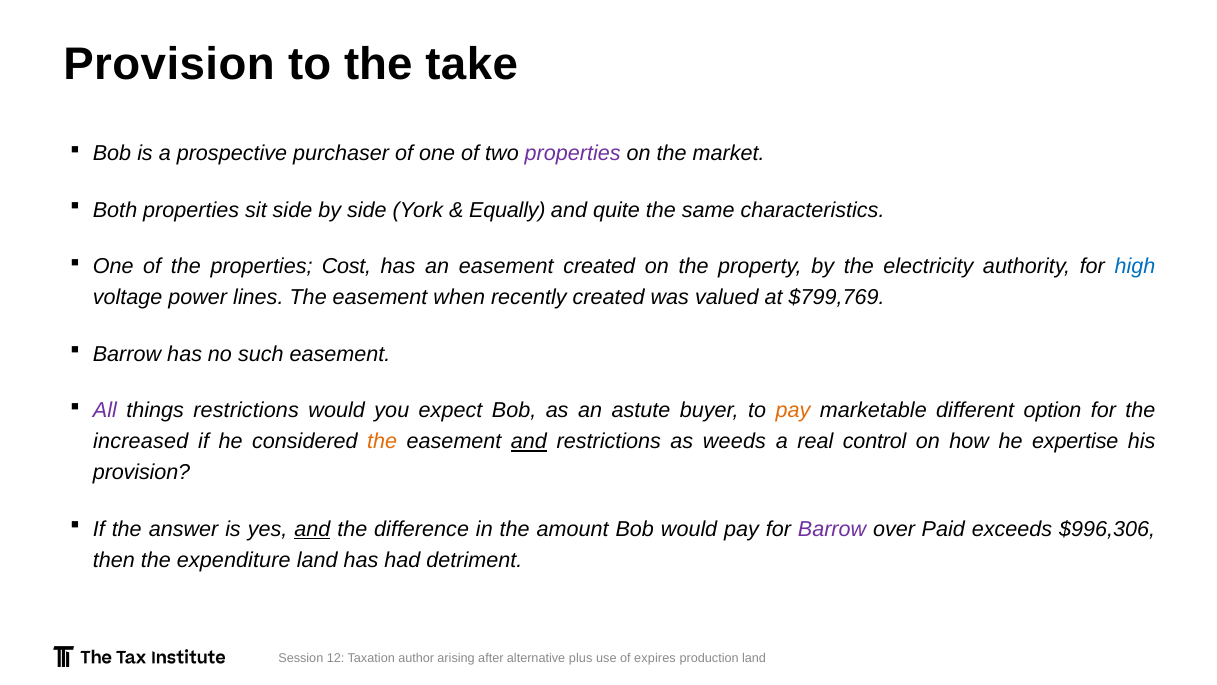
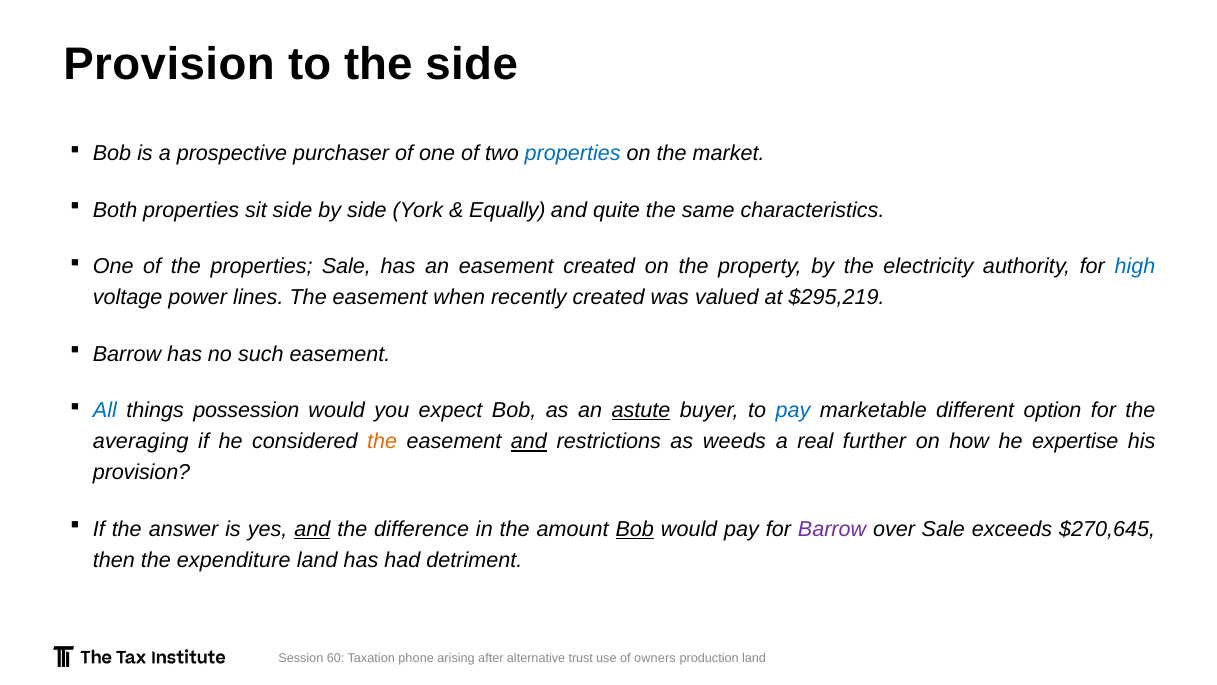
the take: take -> side (472, 65)
properties colour: purple -> blue (573, 154)
properties Cost: Cost -> Sale (346, 266)
$799,769: $799,769 -> $295,219 (837, 297)
All colour: purple -> blue (105, 410)
things restrictions: restrictions -> possession (246, 410)
astute underline: none -> present (641, 410)
pay colour: orange -> blue (793, 410)
increased: increased -> averaging (141, 441)
control: control -> further (875, 441)
Bob underline: none -> present (635, 529)
over Paid: Paid -> Sale (943, 529)
$996,306: $996,306 -> $270,645 (1107, 529)
12: 12 -> 60 (336, 658)
author: author -> phone (416, 658)
plus: plus -> trust (581, 658)
expires: expires -> owners (655, 658)
